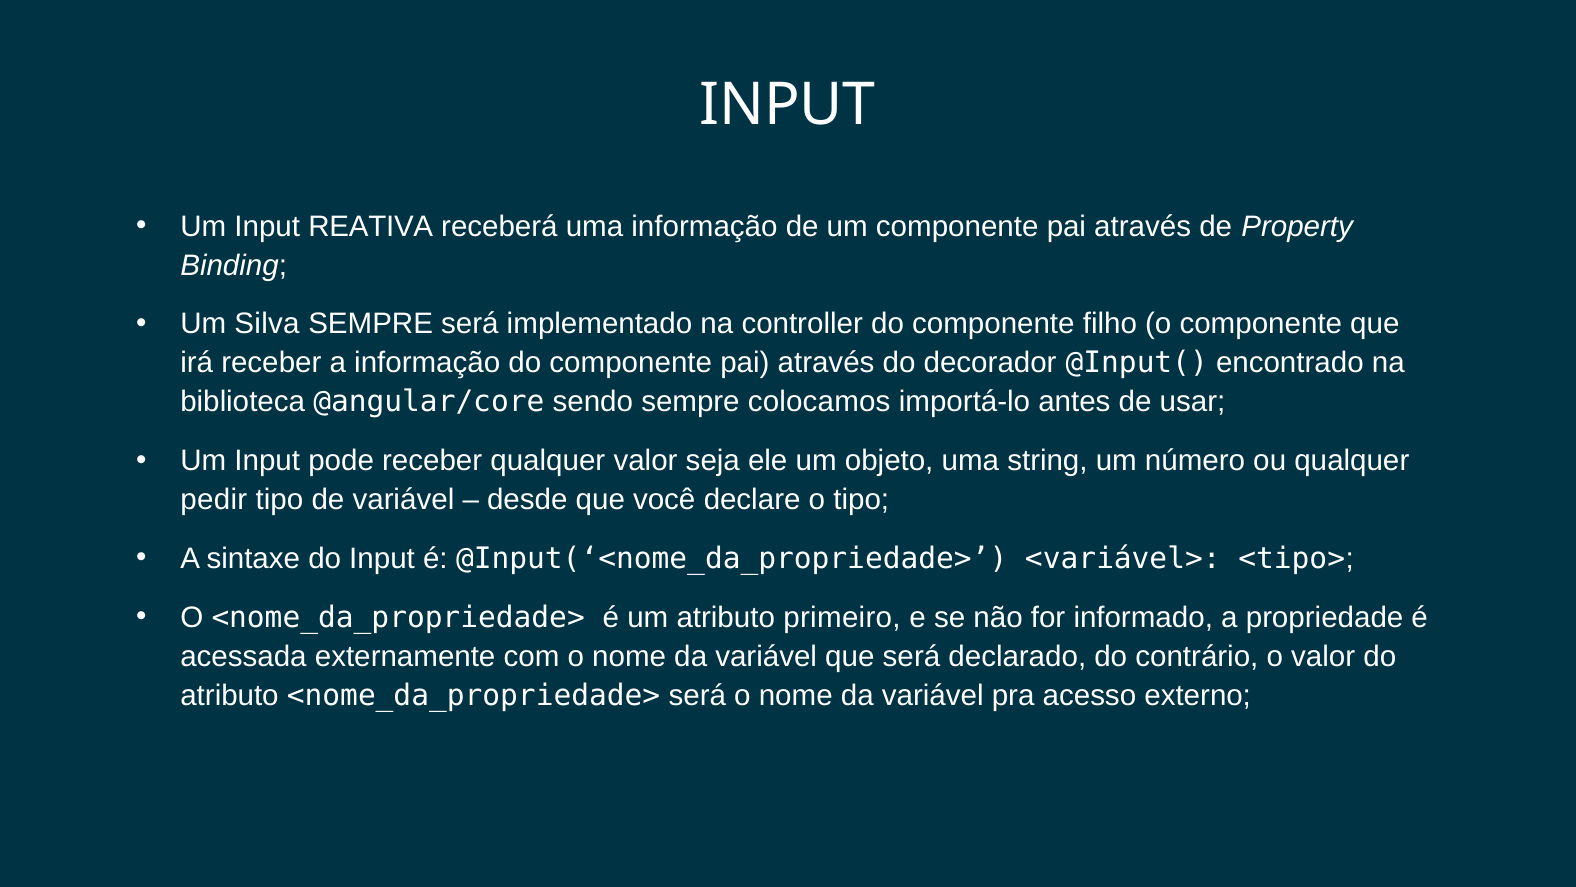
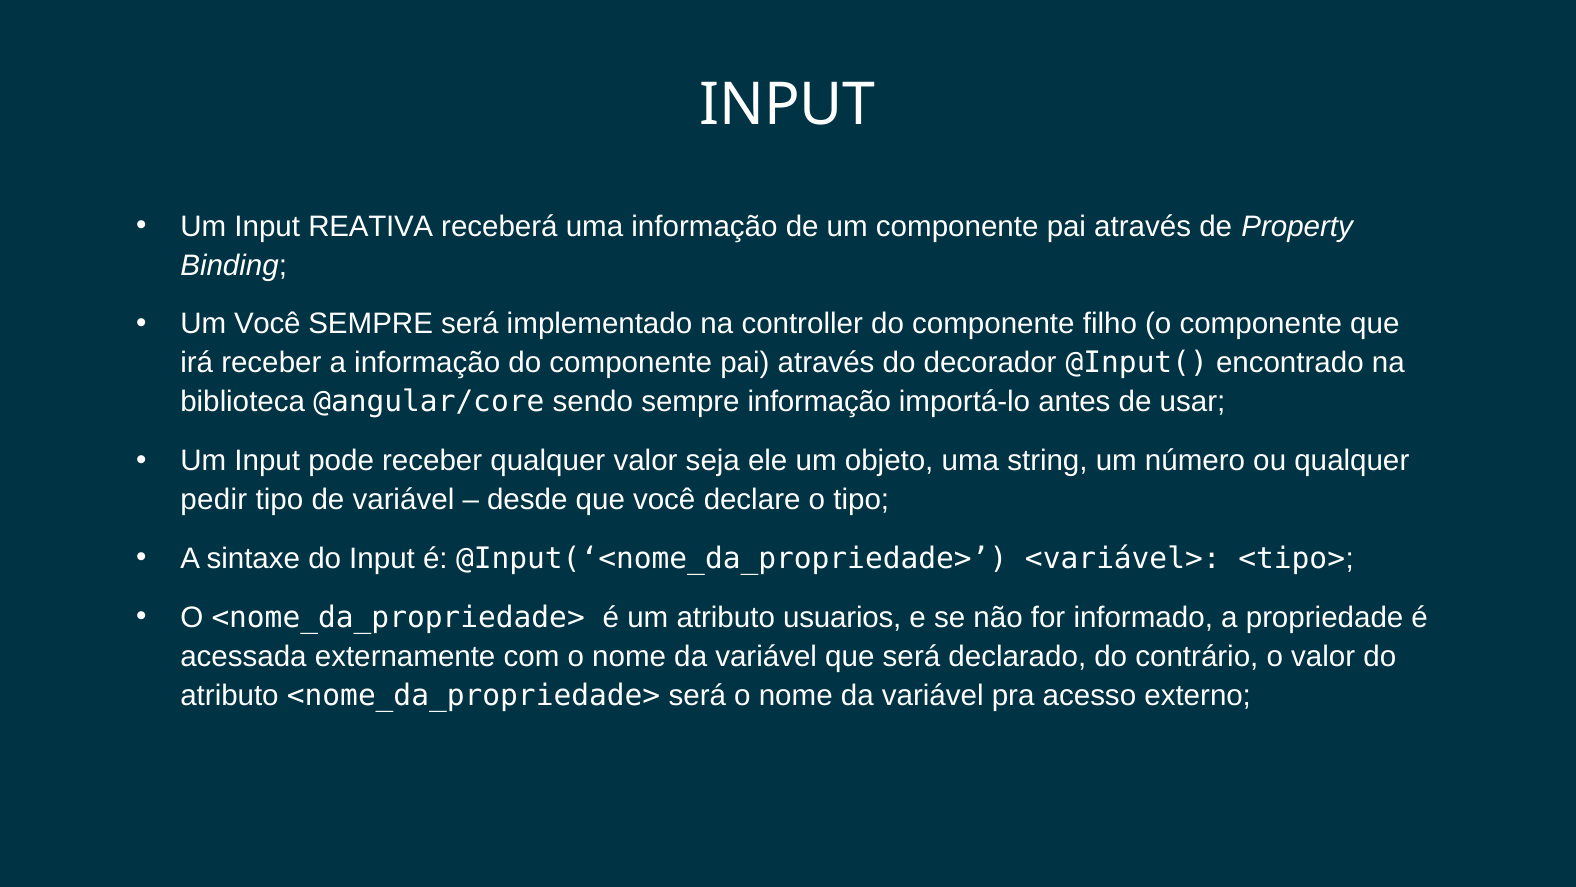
Um Silva: Silva -> Você (267, 324)
sempre colocamos: colocamos -> informação (819, 402)
primeiro: primeiro -> usuarios (842, 617)
